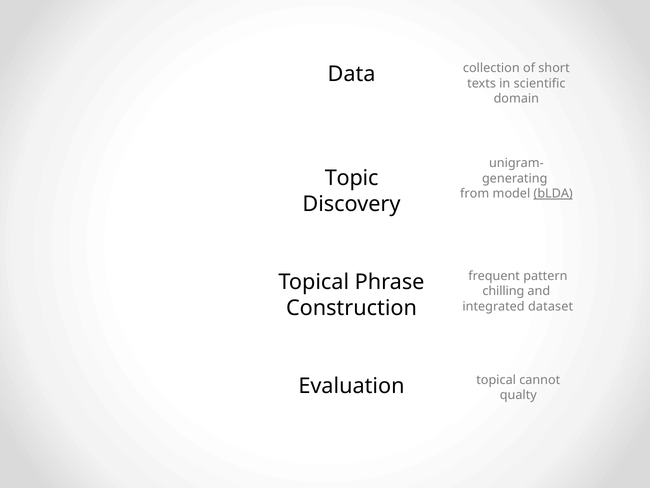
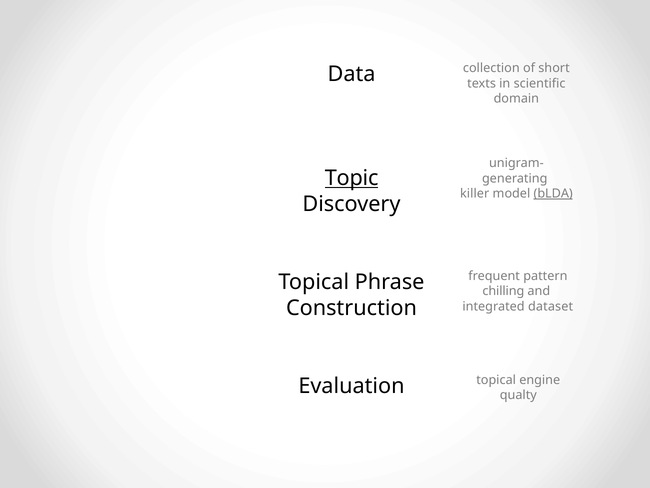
Topic underline: none -> present (352, 178)
from: from -> killer (475, 193)
cannot: cannot -> engine (540, 379)
